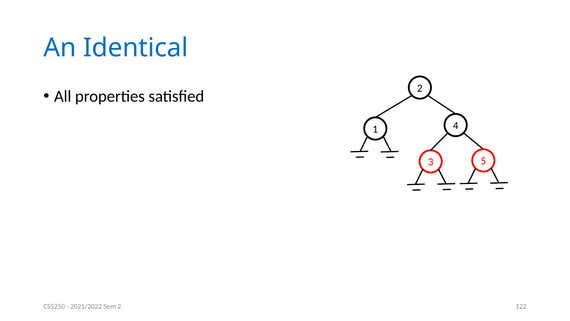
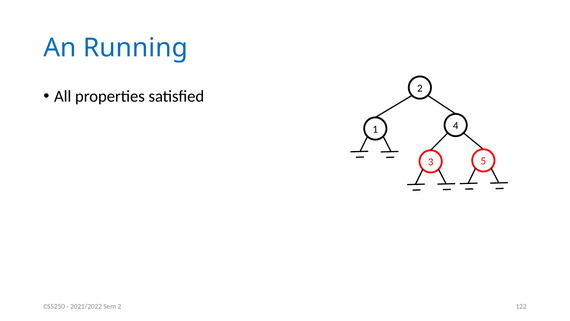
Identical: Identical -> Running (135, 48)
